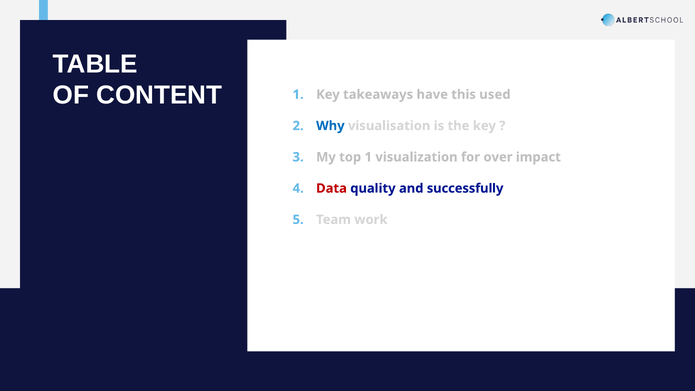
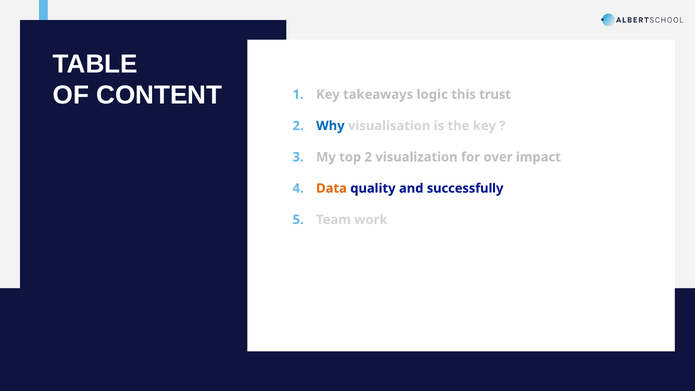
have: have -> logic (432, 95)
used: used -> trust (495, 95)
top 1: 1 -> 2 (368, 157)
Data colour: red -> orange (331, 188)
